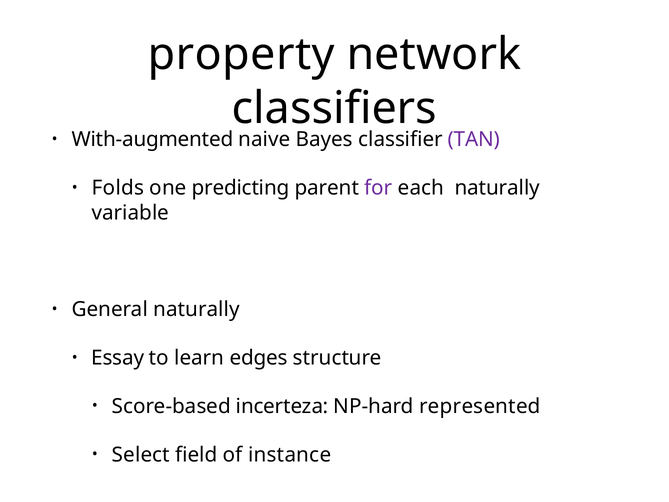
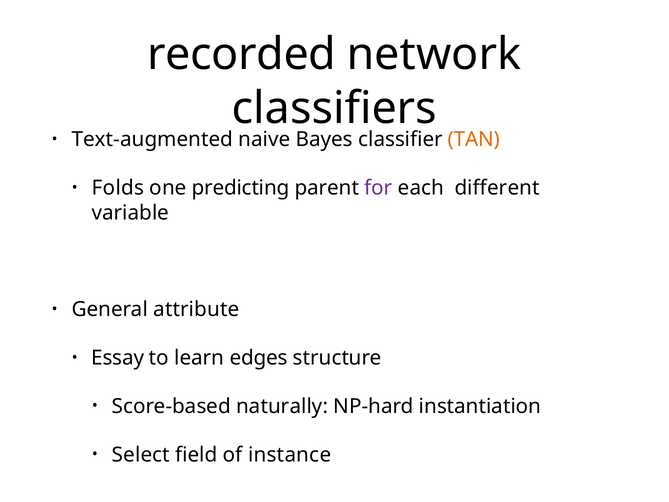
property: property -> recorded (242, 55)
With-augmented: With-augmented -> Text-augmented (152, 139)
TAN colour: purple -> orange (474, 139)
each naturally: naturally -> different (497, 188)
General naturally: naturally -> attribute (196, 309)
incerteza: incerteza -> naturally (282, 406)
represented: represented -> instantiation (480, 406)
